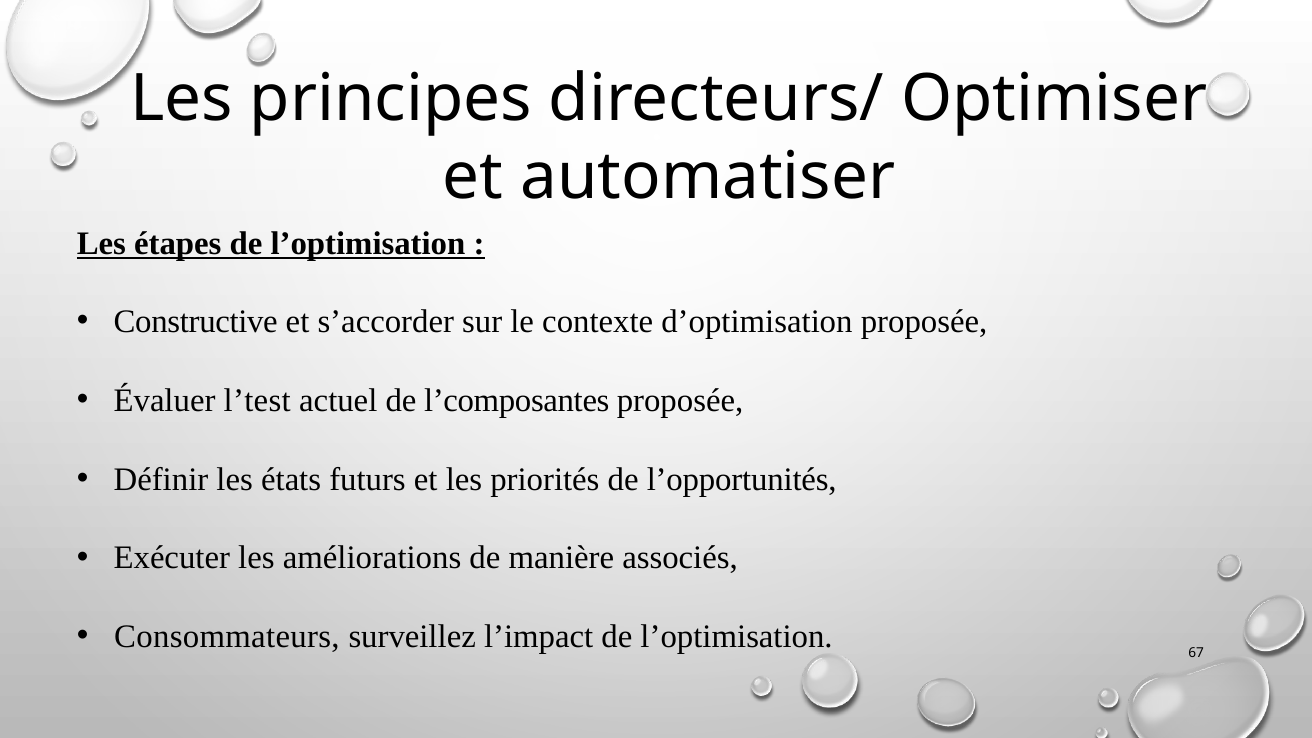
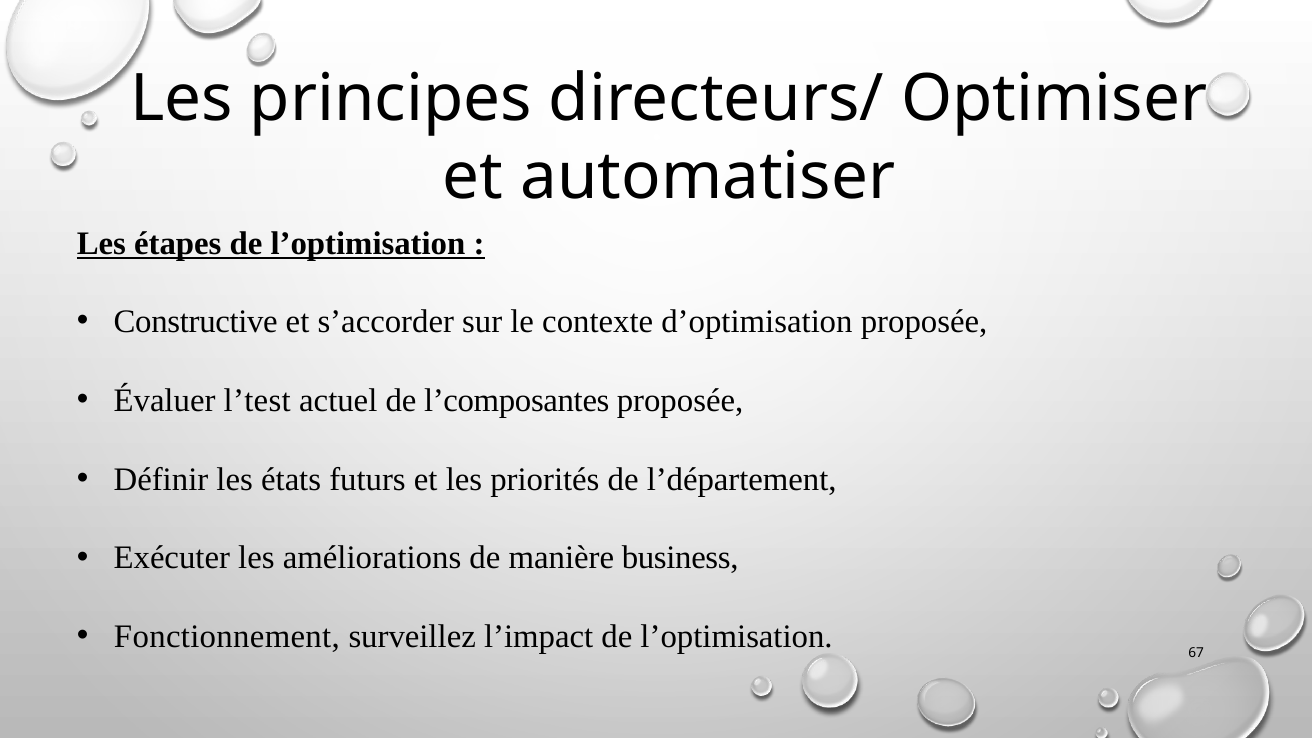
l’opportunités: l’opportunités -> l’département (742, 479)
associés: associés -> business (680, 558)
Consommateurs: Consommateurs -> Fonctionnement (227, 637)
